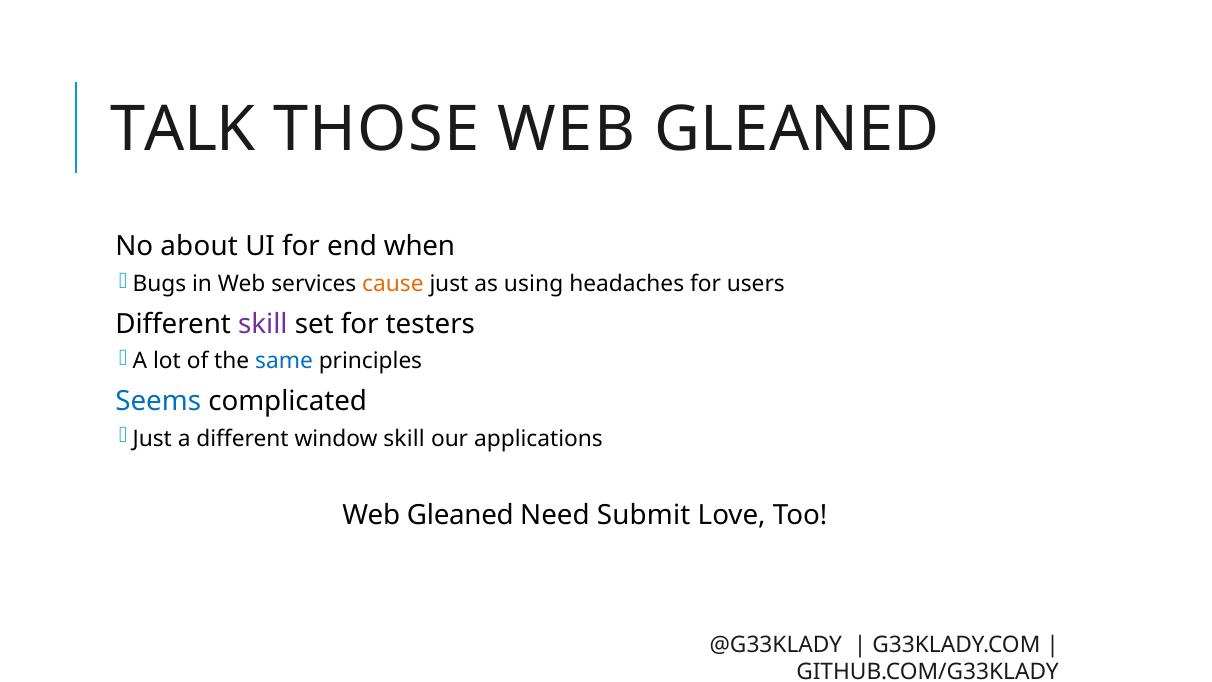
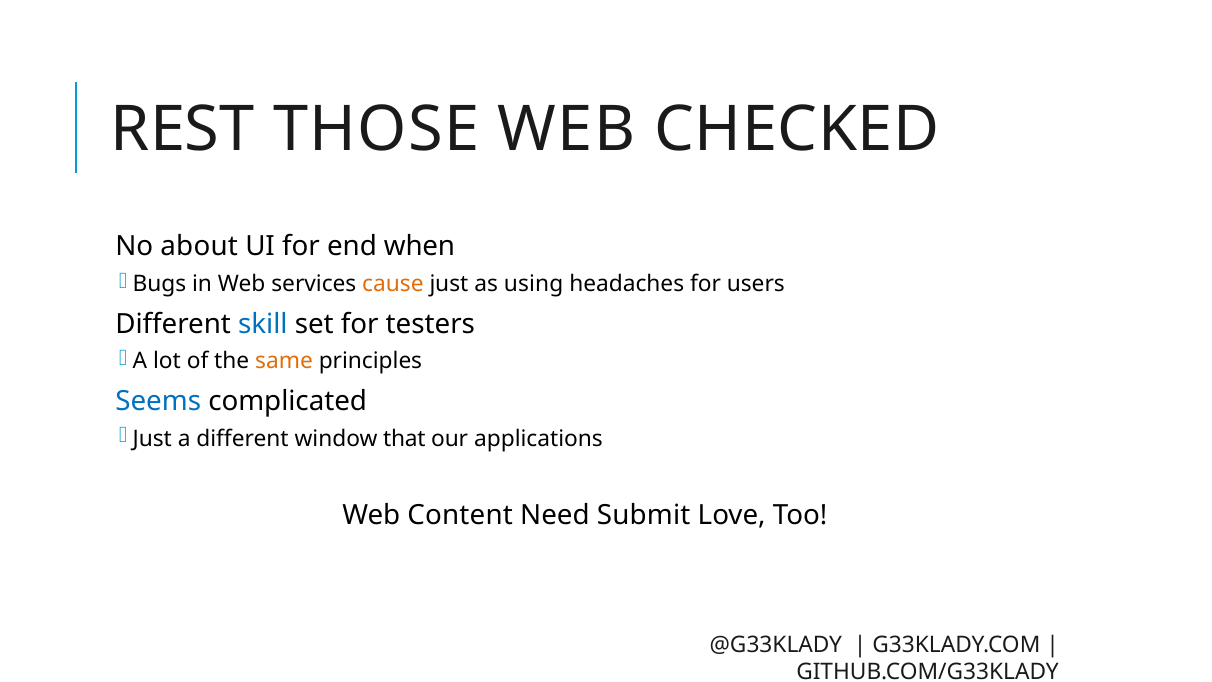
TALK: TALK -> REST (183, 130)
THOSE WEB GLEANED: GLEANED -> CHECKED (797, 130)
skill colour: purple -> blue (263, 324)
same colour: blue -> orange (284, 361)
window skill: skill -> that (404, 439)
Gleaned: Gleaned -> Content (460, 516)
